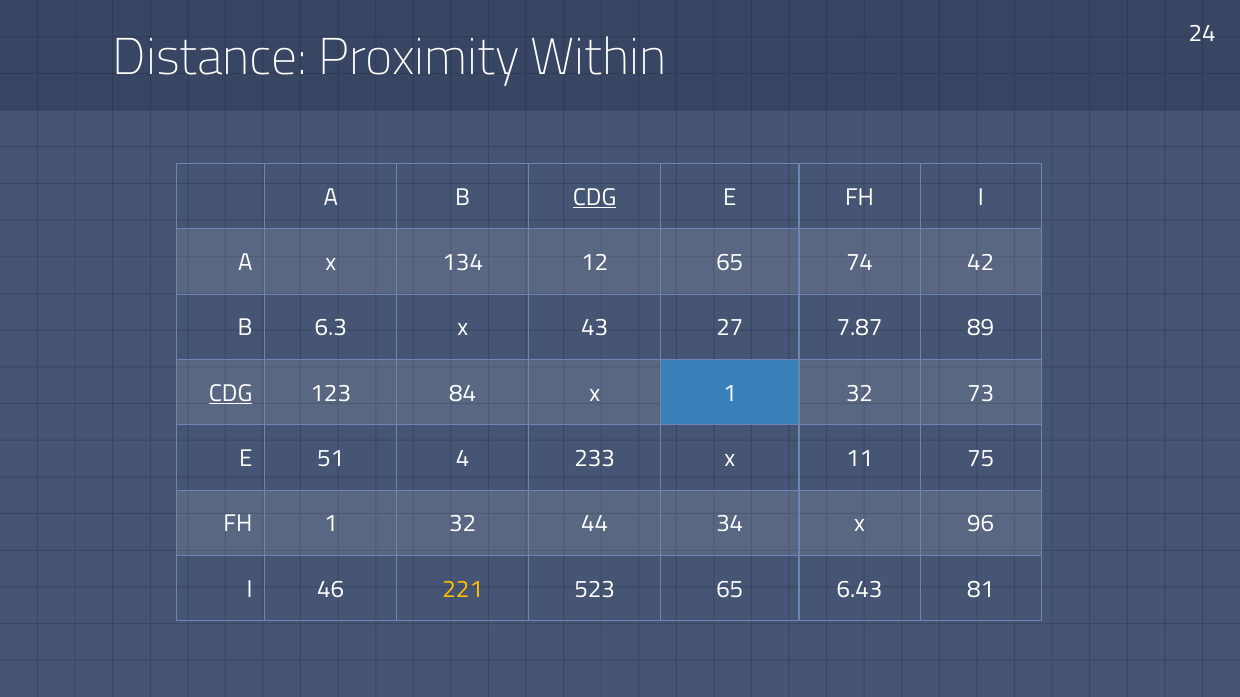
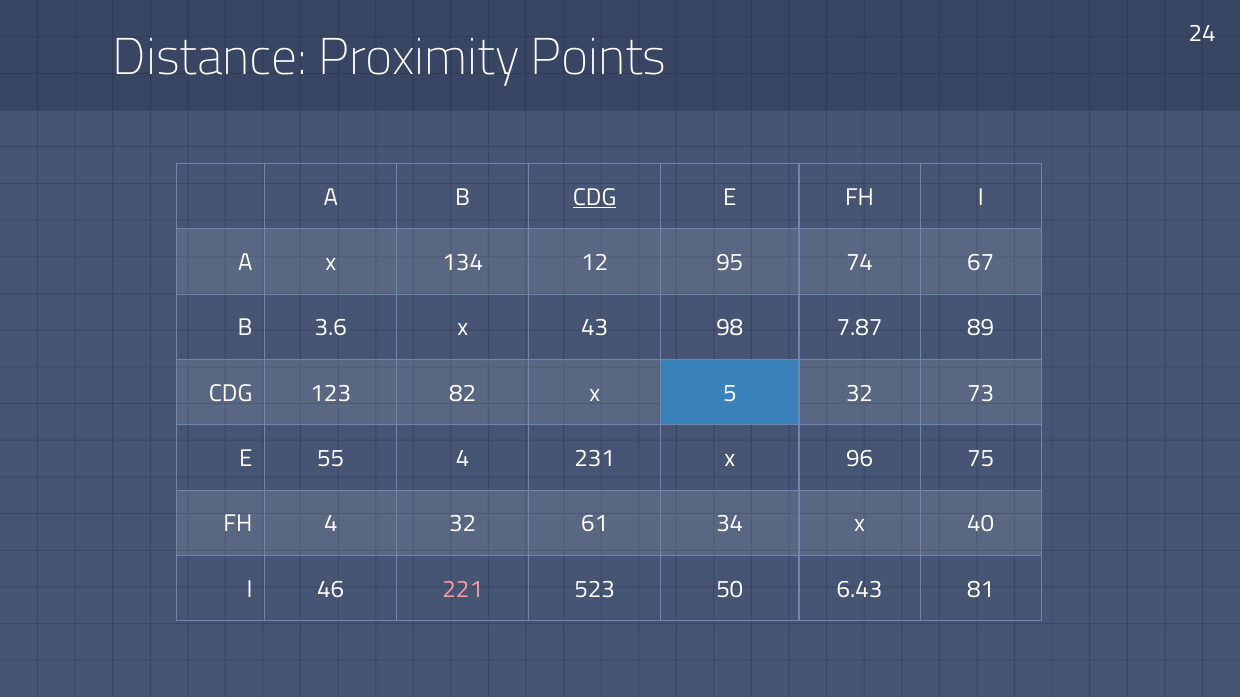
Within: Within -> Points (599, 57)
12 65: 65 -> 95 (730, 263)
42: 42 -> 67 (981, 263)
6.3: 6.3 -> 3.6 (331, 328)
27: 27 -> 98 (730, 328)
CDG underline: present -> none (231, 394)
84: 84 -> 82 (463, 394)
x 1: 1 -> 5 (730, 394)
51: 51 -> 55 (331, 459)
233: 233 -> 231 (595, 459)
11: 11 -> 96 (860, 459)
FH 1: 1 -> 4 (331, 524)
44: 44 -> 61 (595, 524)
96: 96 -> 40 (981, 524)
221 colour: yellow -> pink (463, 590)
523 65: 65 -> 50 (730, 590)
